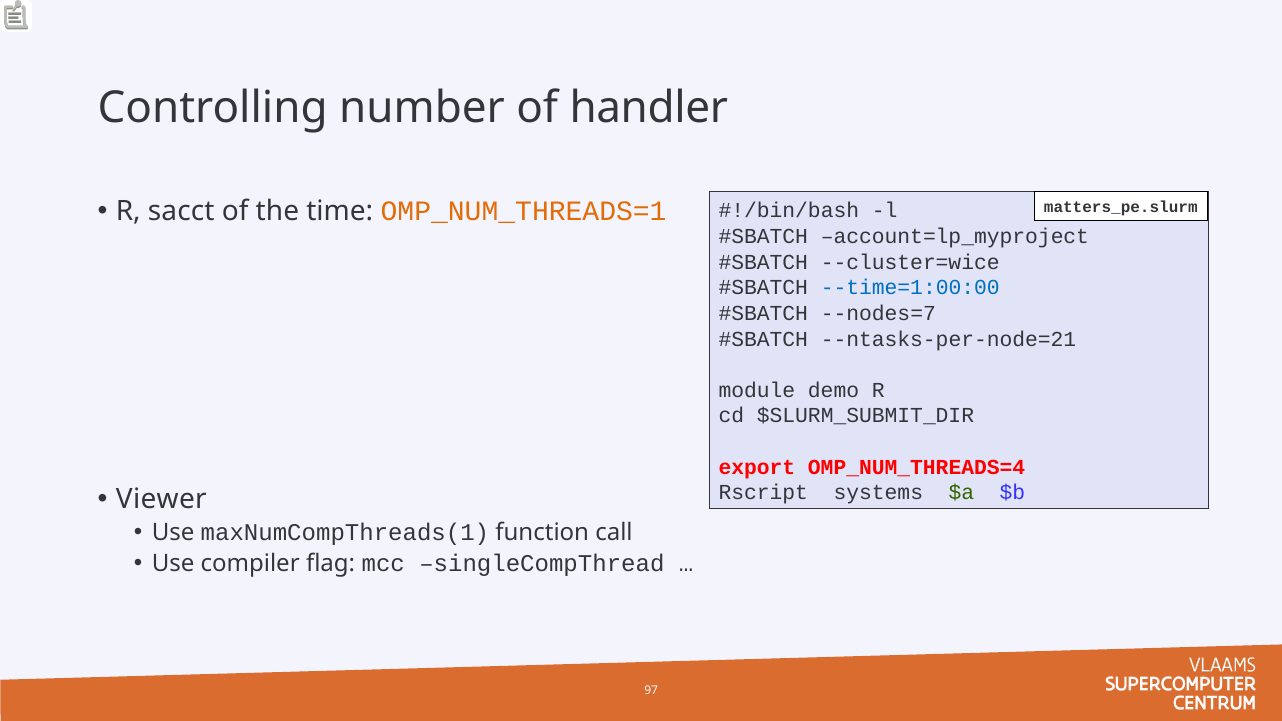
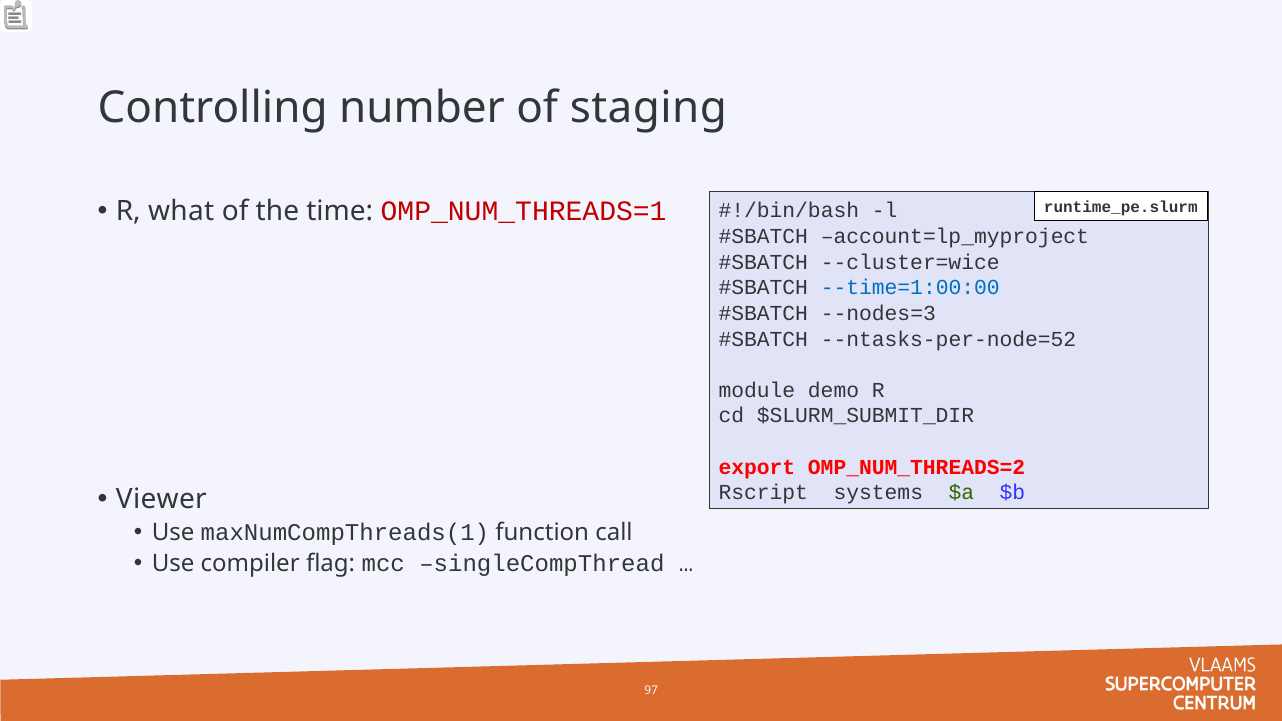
handler: handler -> staging (648, 108)
sacct: sacct -> what (181, 212)
OMP_NUM_THREADS=1 colour: orange -> red (524, 212)
matters_pe.slurm: matters_pe.slurm -> runtime_pe.slurm (1121, 207)
--nodes=7: --nodes=7 -> --nodes=3 (878, 313)
--ntasks-per-node=21: --ntasks-per-node=21 -> --ntasks-per-node=52 (949, 339)
OMP_NUM_THREADS=4: OMP_NUM_THREADS=4 -> OMP_NUM_THREADS=2 (917, 467)
